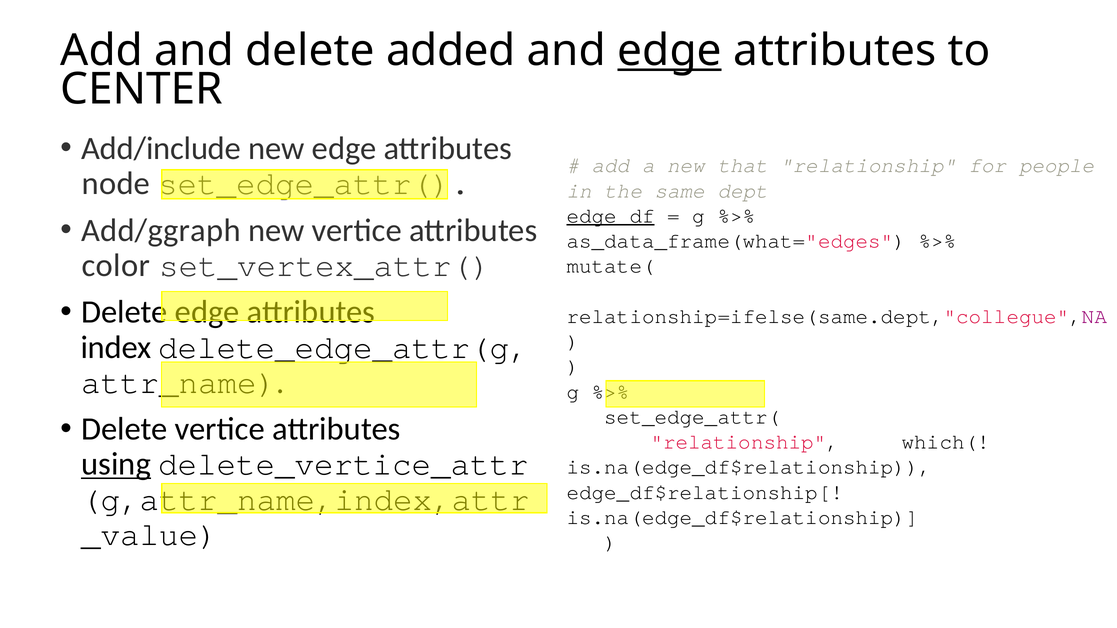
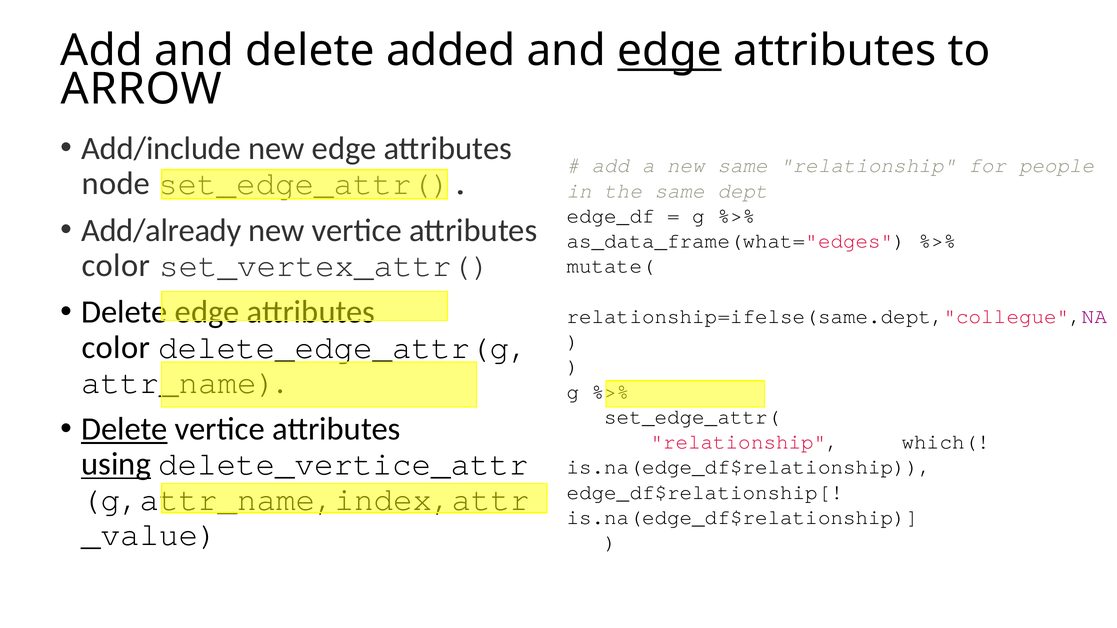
CENTER: CENTER -> ARROW (141, 89)
new that: that -> same (743, 166)
edge_df underline: present -> none (611, 216)
Add/ggraph: Add/ggraph -> Add/already (161, 230)
index: index -> color (116, 347)
Delete underline: none -> present (124, 429)
